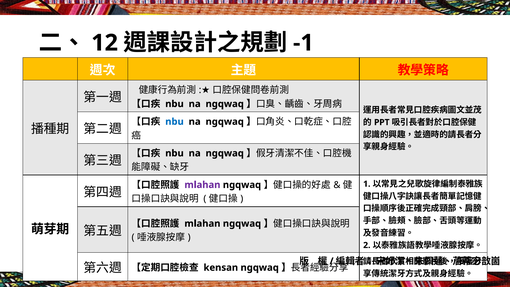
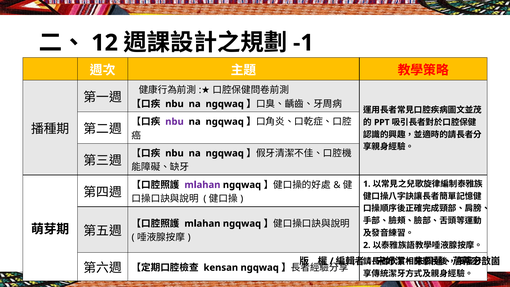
nbu colour: blue -> purple (174, 122)
